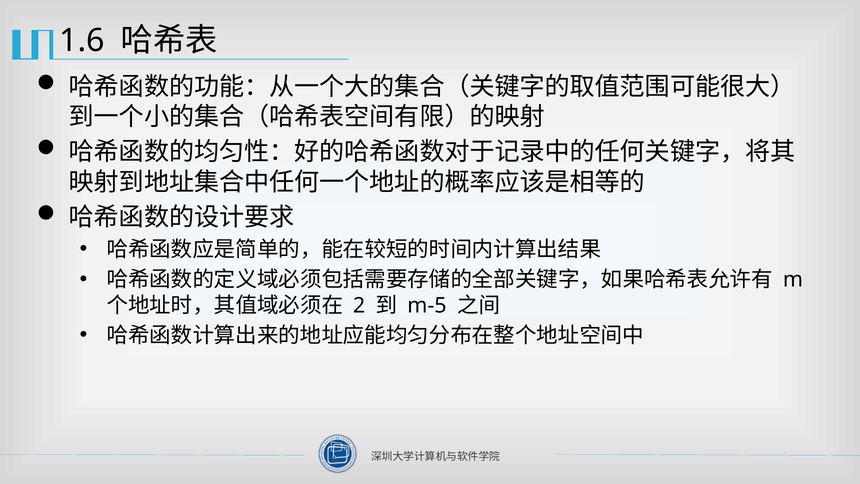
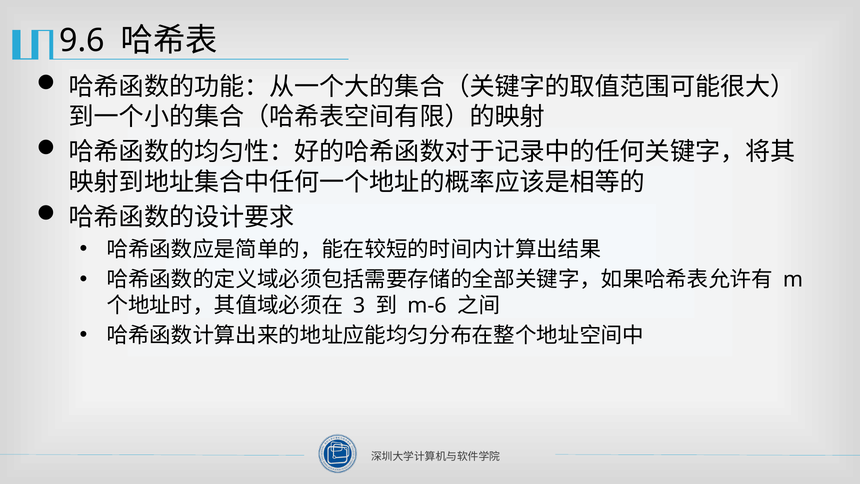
1.6: 1.6 -> 9.6 (82, 40)
2: 2 -> 3 (359, 305)
m-5: m-5 -> m-6 (427, 305)
